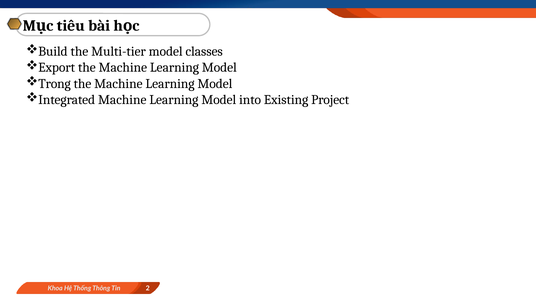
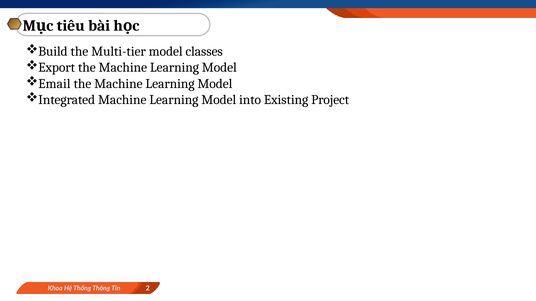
Trong: Trong -> Email (54, 84)
